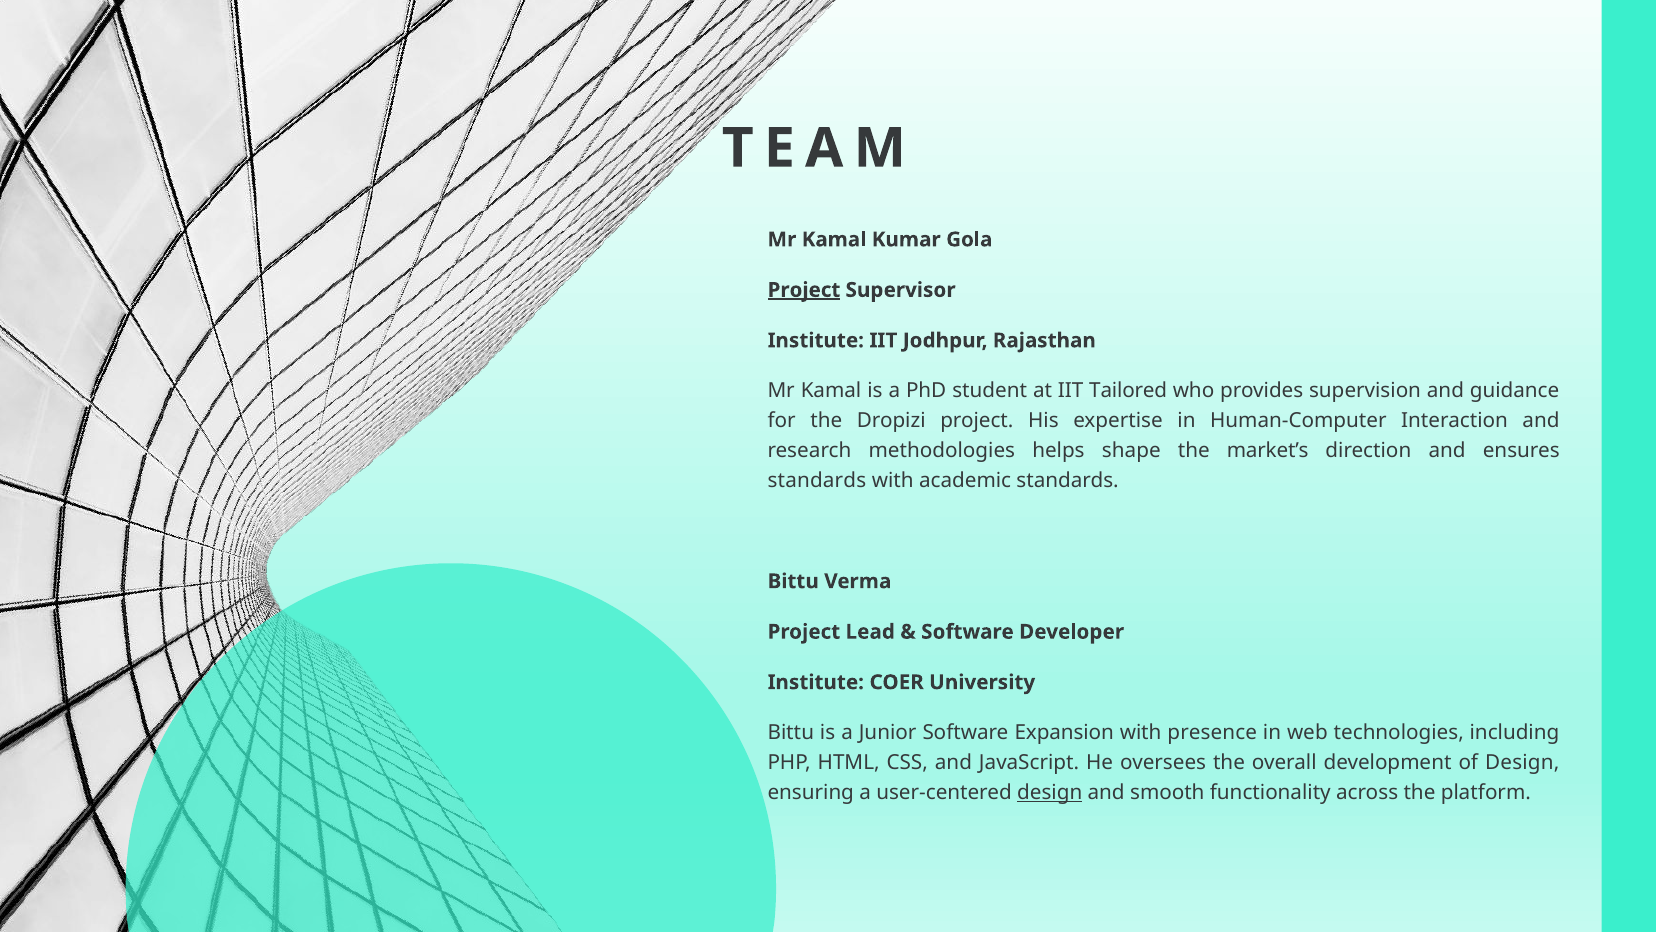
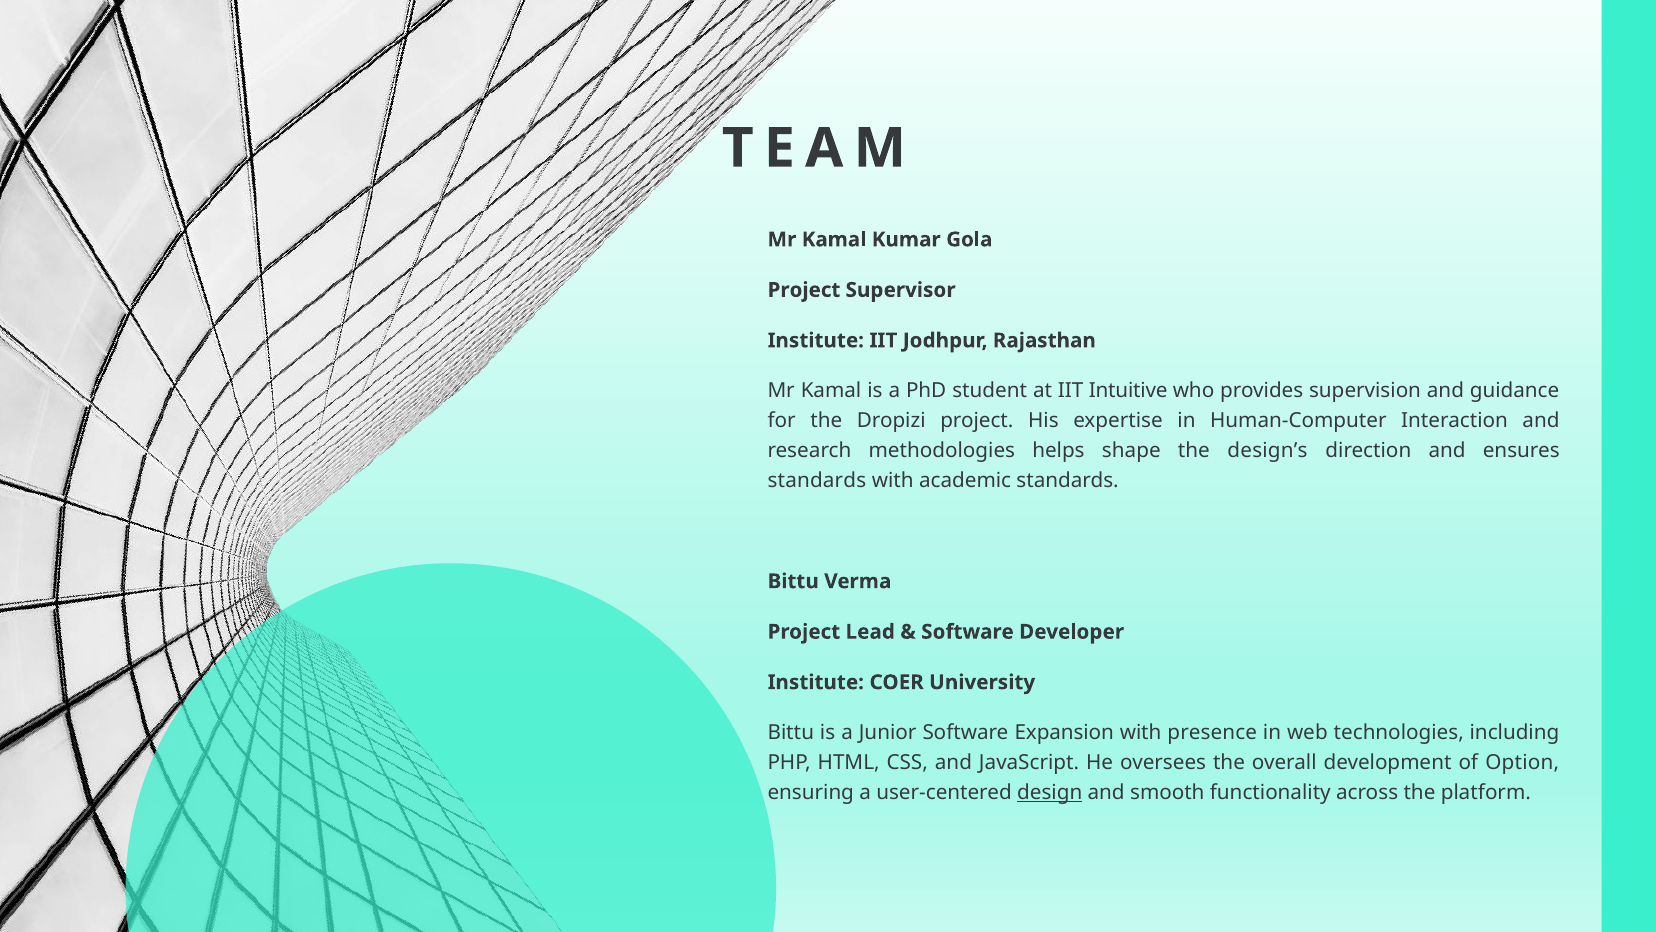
Project underline: present -> none (804, 290)
Tailored: Tailored -> Intuitive (1128, 391)
market’s: market’s -> design’s (1268, 450)
of Design: Design -> Option (1522, 762)
